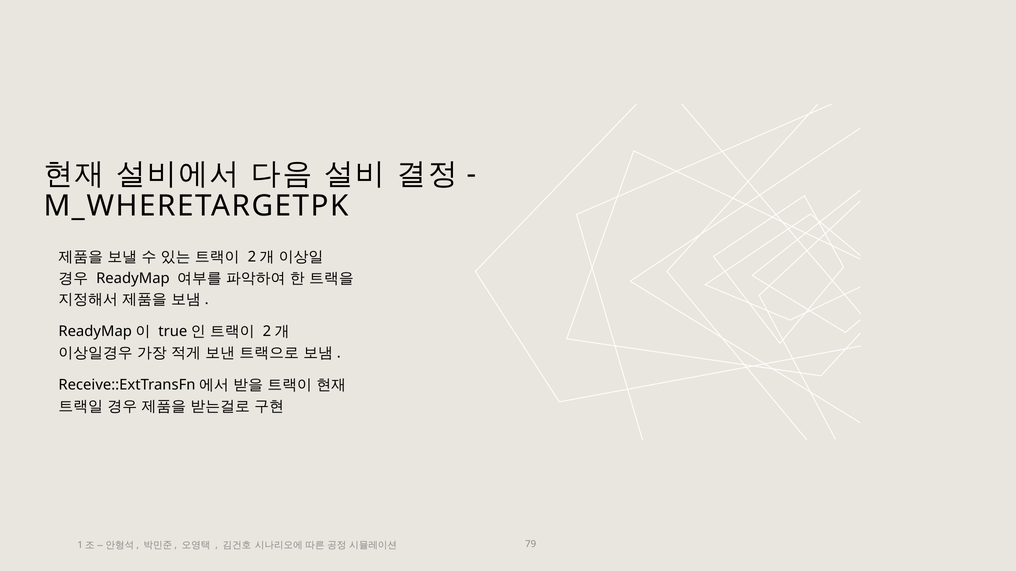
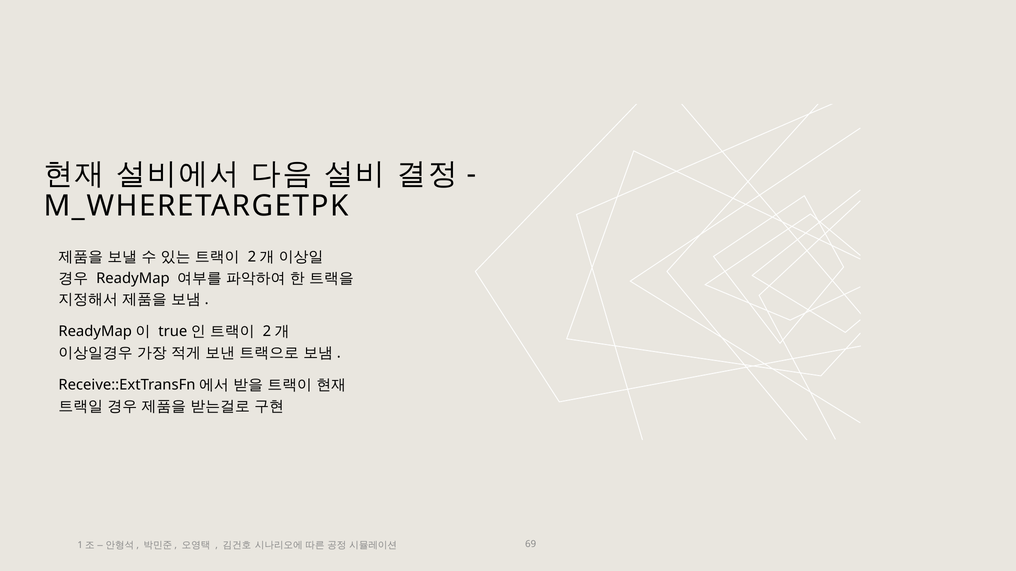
79: 79 -> 69 (531, 545)
